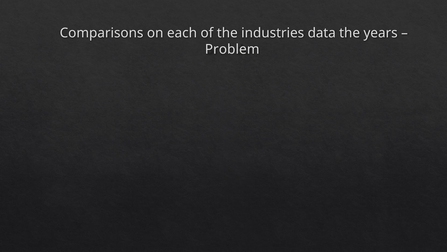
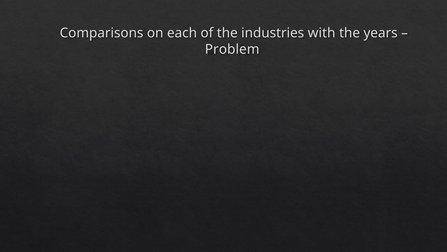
data: data -> with (322, 33)
